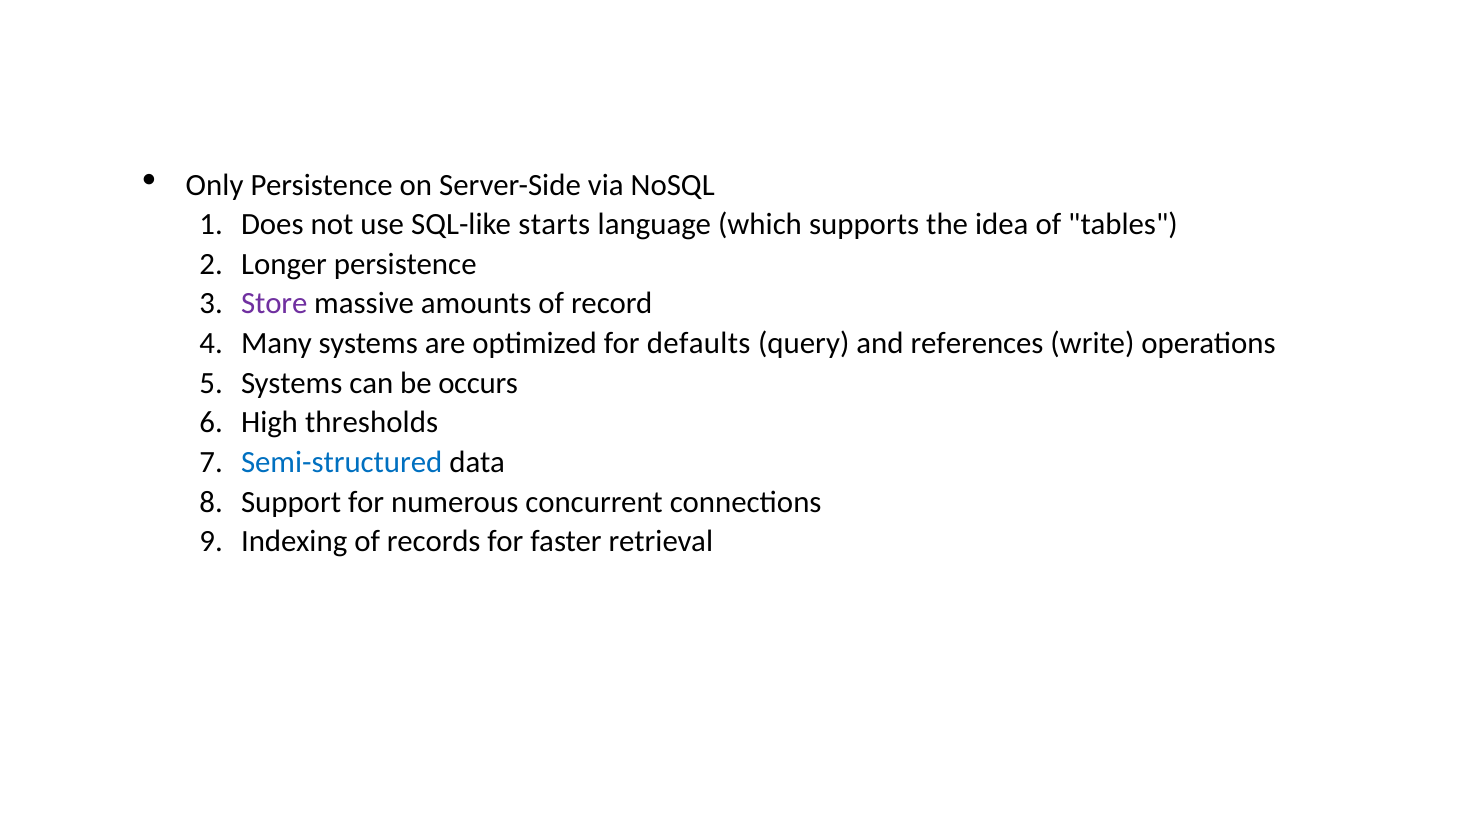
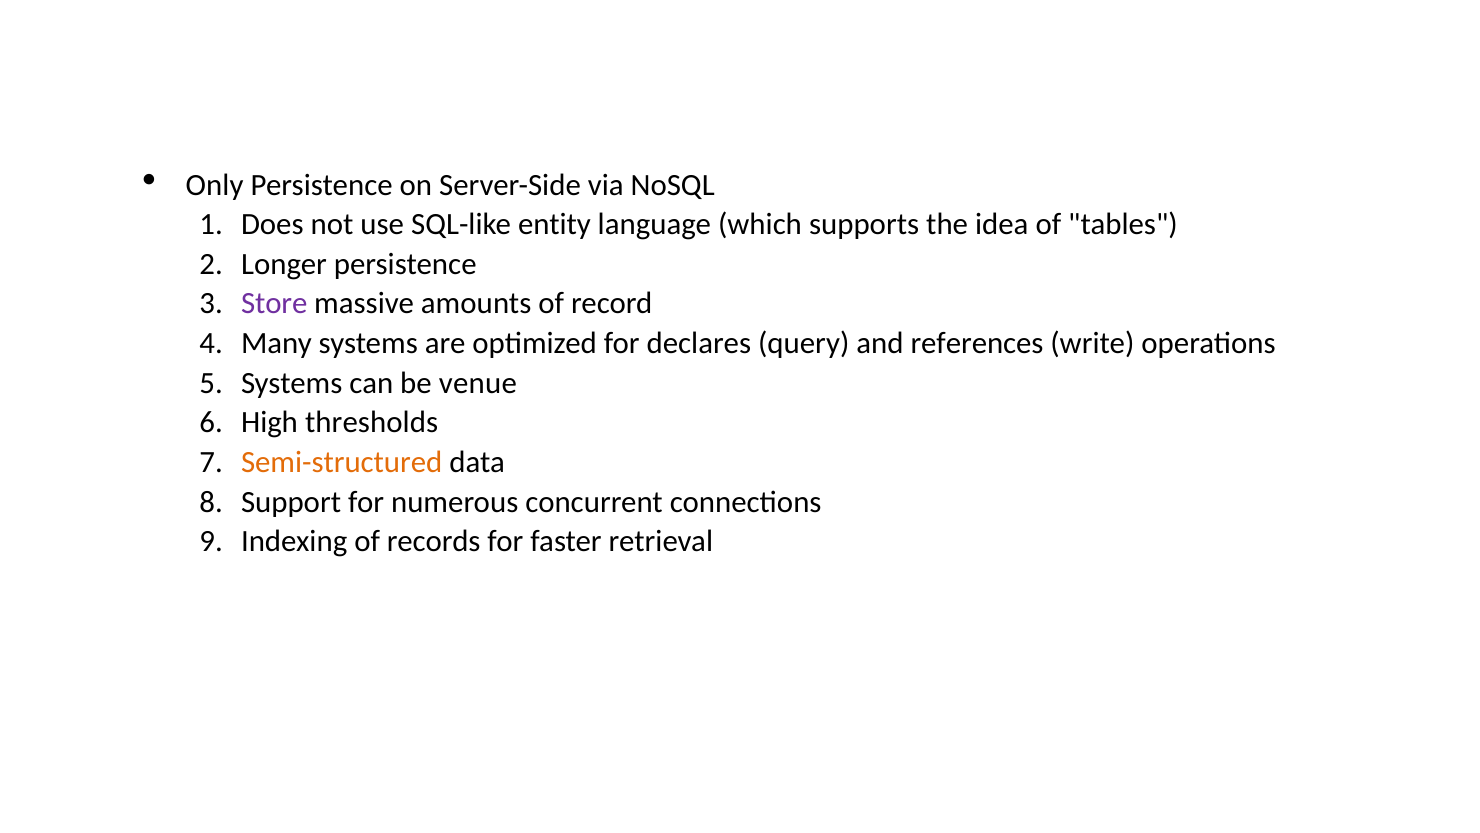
starts: starts -> entity (554, 224)
defaults: defaults -> declares (699, 343)
occurs: occurs -> venue (478, 383)
Semi-structured colour: blue -> orange (342, 462)
